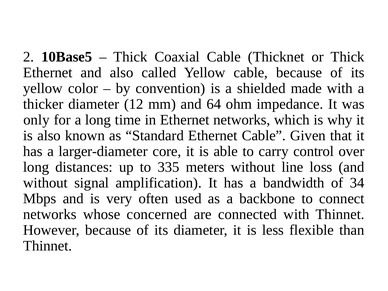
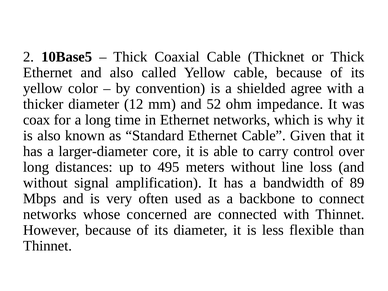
made: made -> agree (306, 88)
64: 64 -> 52 (214, 104)
only: only -> coax (37, 120)
335: 335 -> 495 (169, 167)
34: 34 -> 89 (357, 183)
